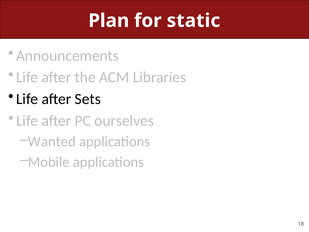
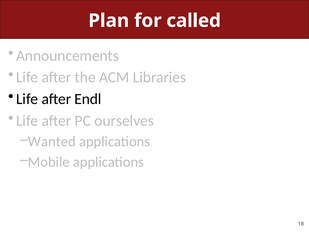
static: static -> called (194, 21)
Sets: Sets -> Endl (88, 99)
